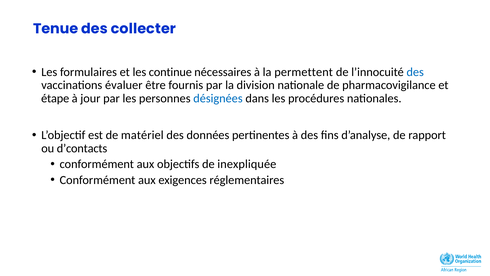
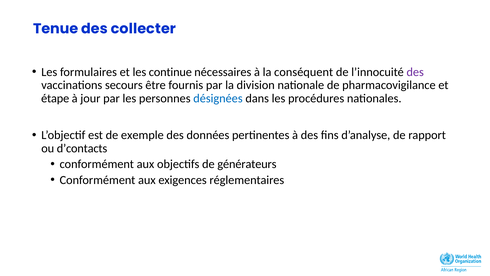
permettent: permettent -> conséquent (304, 72)
des colour: blue -> purple (415, 72)
évaluer: évaluer -> secours (124, 85)
matériel: matériel -> exemple (142, 135)
inexpliquée: inexpliquée -> générateurs (247, 164)
